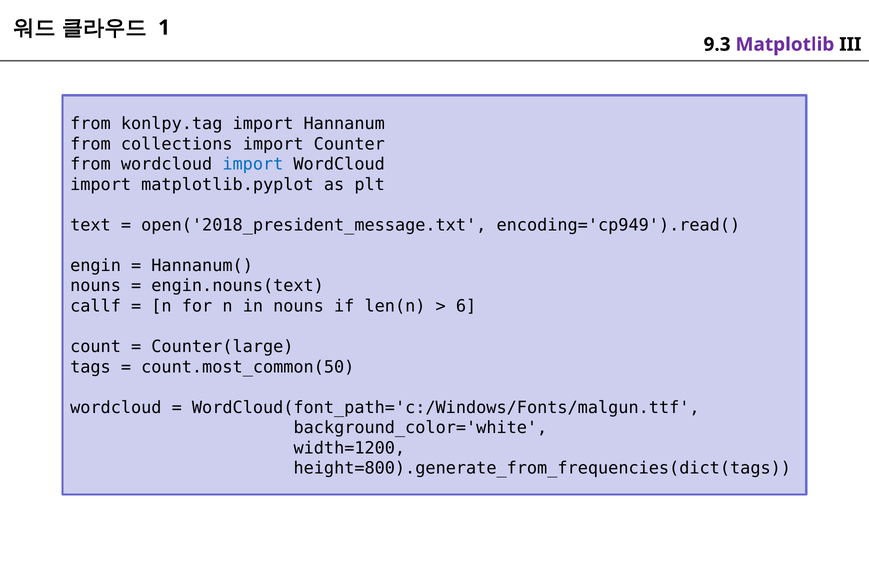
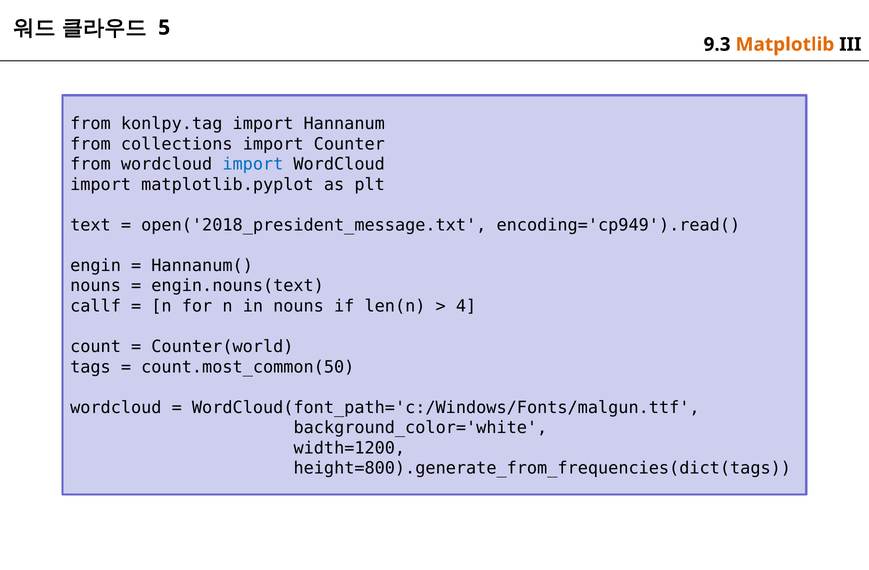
1: 1 -> 5 (164, 28)
Matplotlib colour: purple -> orange (785, 45)
6: 6 -> 4 (466, 307)
Counter(large: Counter(large -> Counter(world (222, 347)
